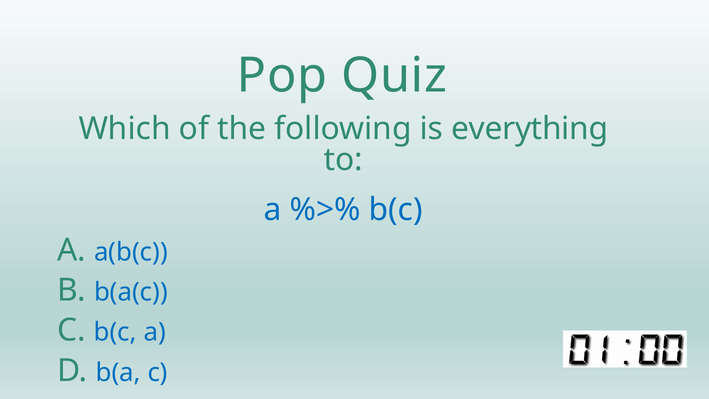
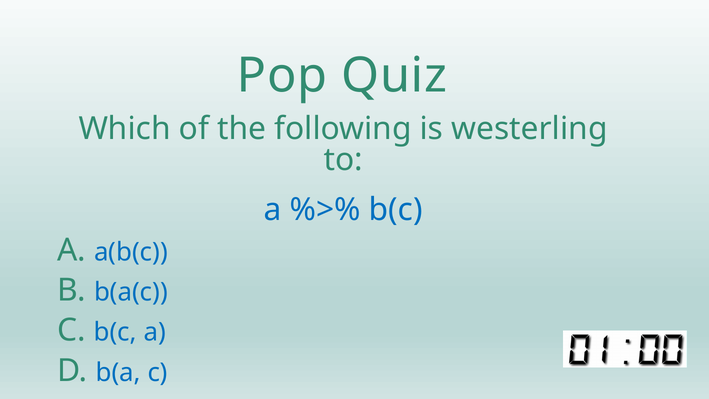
everything: everything -> westerling (529, 129)
